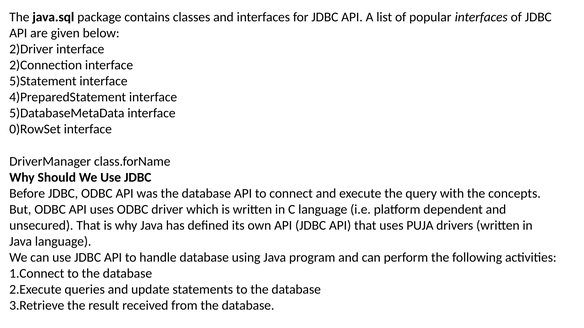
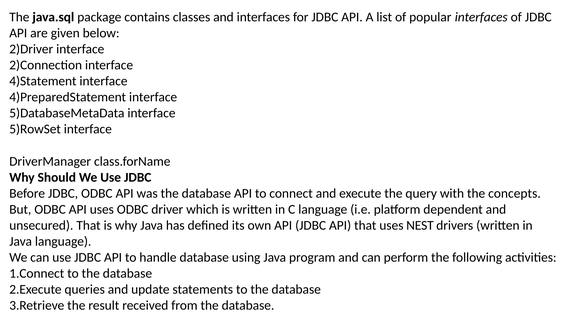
5)Statement: 5)Statement -> 4)Statement (43, 81)
0)RowSet: 0)RowSet -> 5)RowSet (35, 129)
PUJA: PUJA -> NEST (420, 226)
